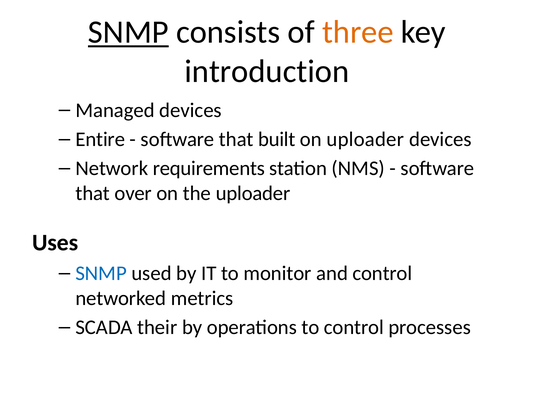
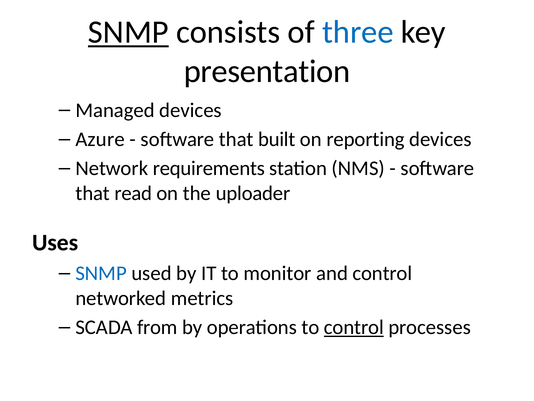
three colour: orange -> blue (358, 32)
introduction: introduction -> presentation (267, 71)
Entire: Entire -> Azure (100, 139)
on uploader: uploader -> reporting (365, 139)
over: over -> read (133, 193)
their: their -> from (157, 327)
control underline: none -> present (354, 327)
